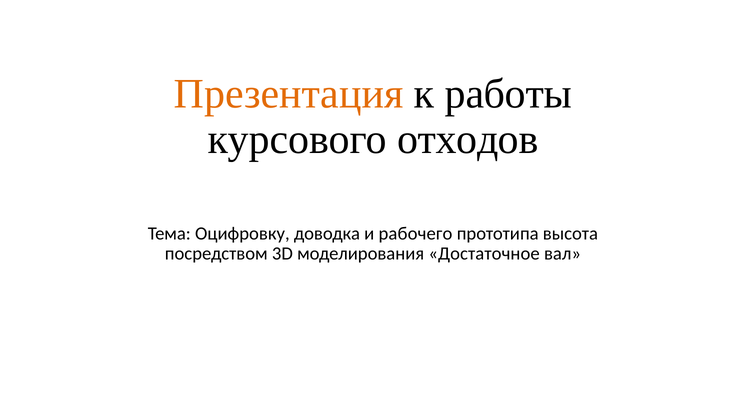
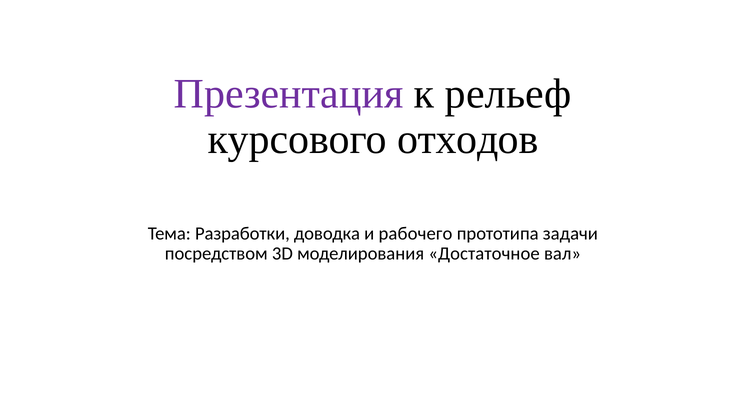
Презентация colour: orange -> purple (289, 94)
работы: работы -> рельеф (508, 94)
Оцифровку: Оцифровку -> Разработки (242, 233)
высота: высота -> задачи (570, 233)
